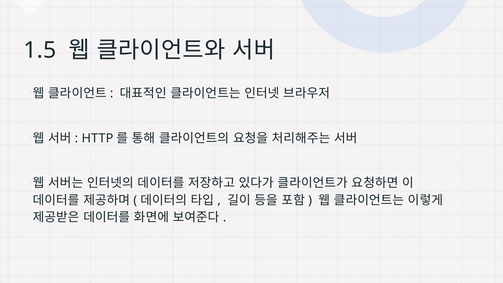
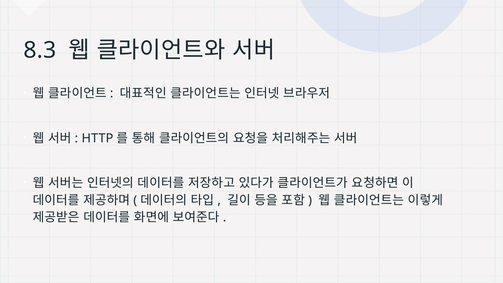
1.5: 1.5 -> 8.3 (40, 50)
